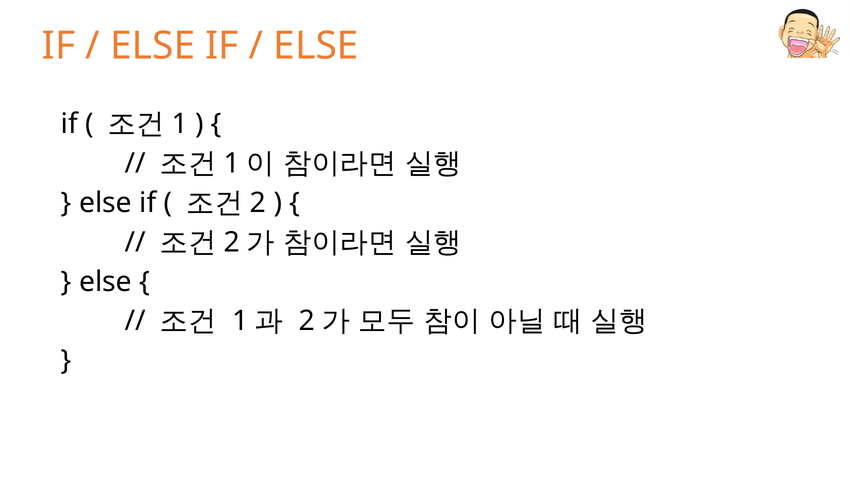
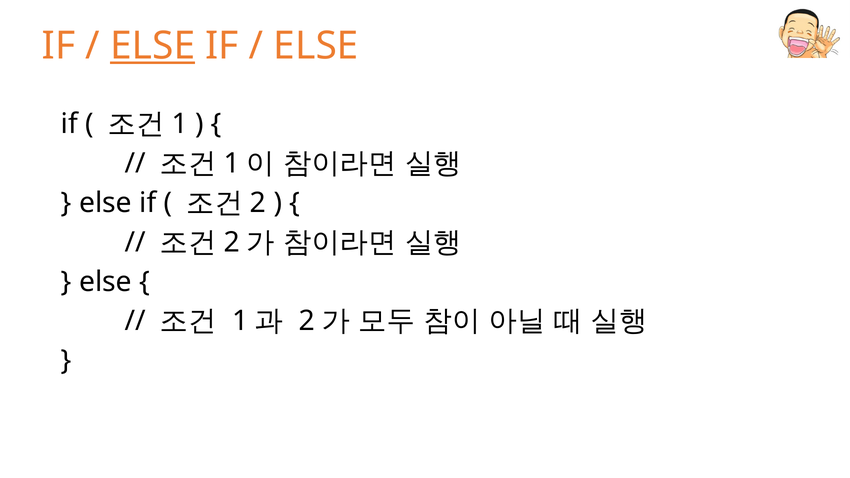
ELSE underline: none -> present (153, 46)
